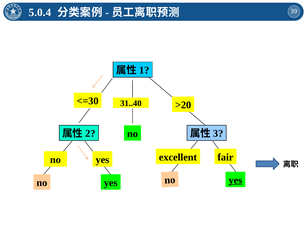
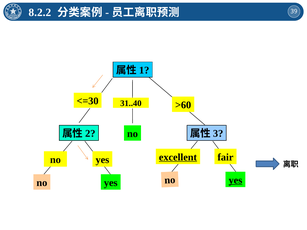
5.0.4: 5.0.4 -> 8.2.2 (40, 13)
>20: >20 -> >60 (183, 105)
excellent underline: none -> present (178, 157)
